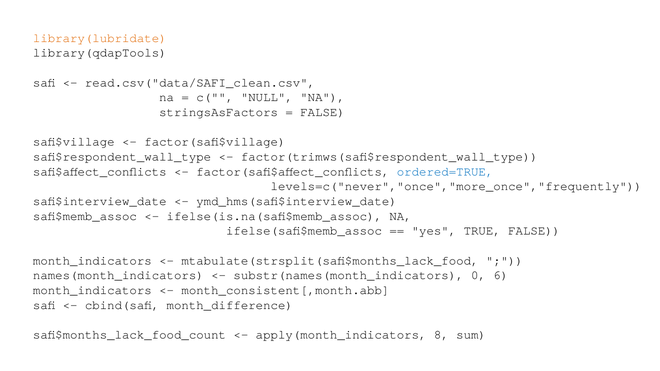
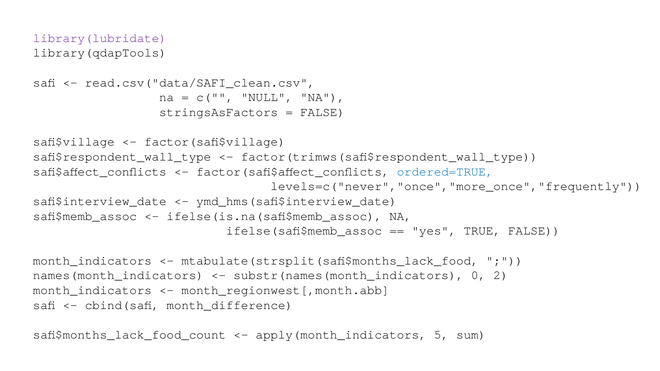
library(lubridate colour: orange -> purple (100, 38)
6: 6 -> 2 (501, 276)
month_consistent[,month.abb: month_consistent[,month.abb -> month_regionwest[,month.abb (285, 290)
8: 8 -> 5 (441, 335)
